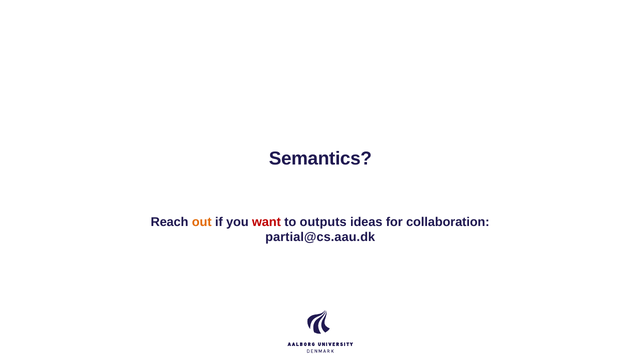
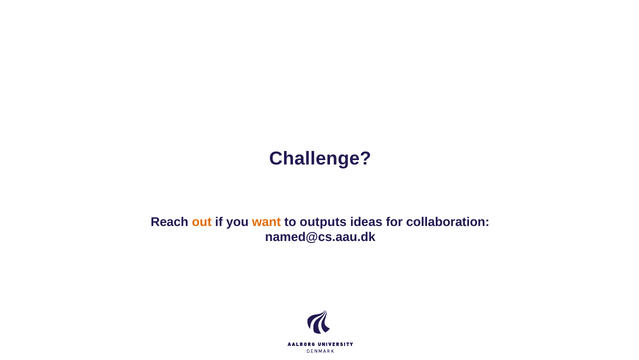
Semantics: Semantics -> Challenge (320, 158)
want colour: red -> orange (267, 222)
partial@cs.aau.dk: partial@cs.aau.dk -> named@cs.aau.dk (320, 237)
